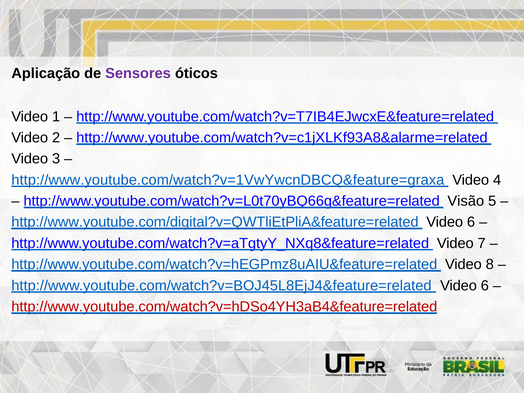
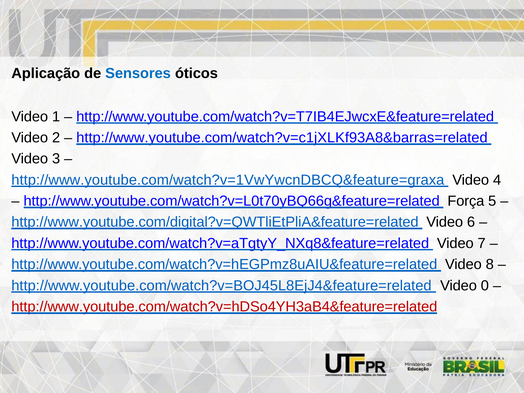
Sensores colour: purple -> blue (138, 73)
http://www.youtube.com/watch?v=c1jXLKf93A8&alarme=related: http://www.youtube.com/watch?v=c1jXLKf93A8&alarme=related -> http://www.youtube.com/watch?v=c1jXLKf93A8&barras=related (282, 138)
Visão: Visão -> Força (466, 201)
http://www.youtube.com/watch?v=BOJ45L8EjJ4&feature=related Video 6: 6 -> 0 (485, 286)
